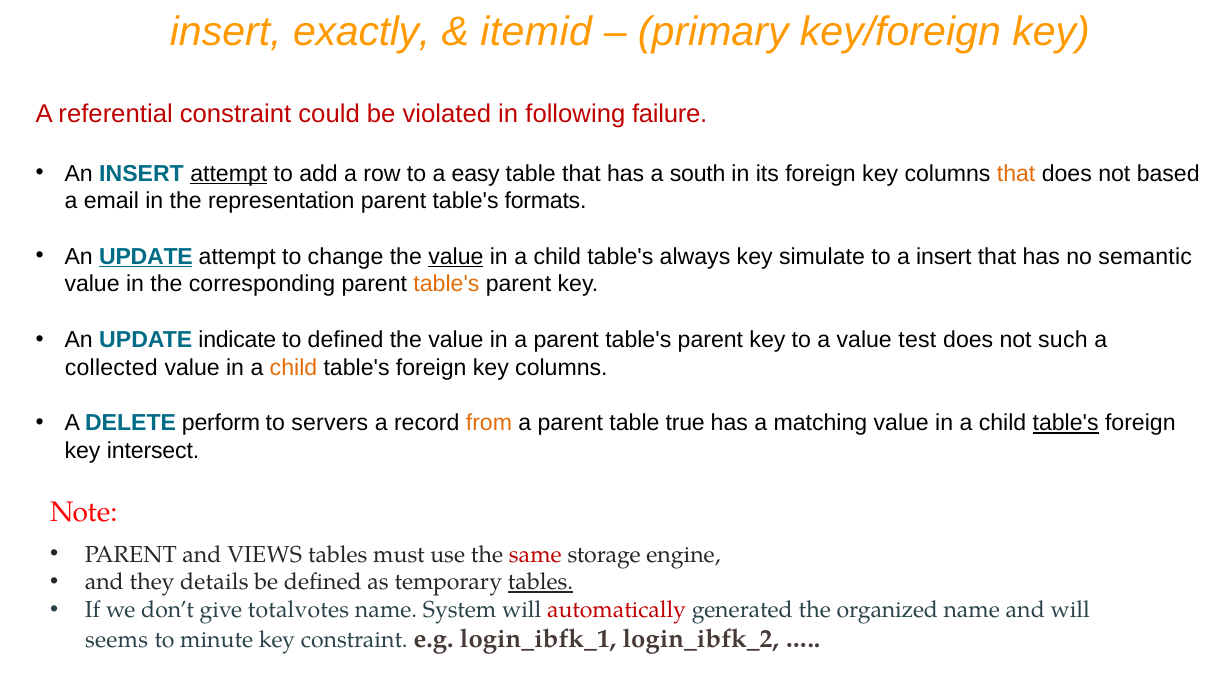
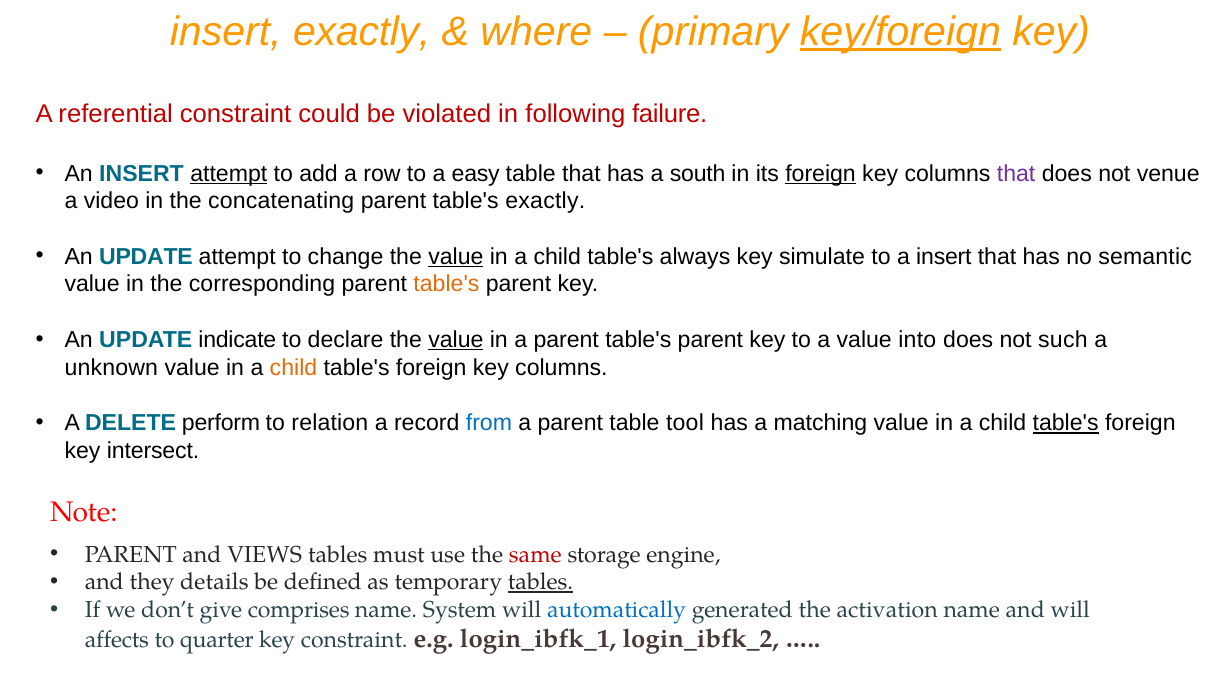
itemid: itemid -> where (536, 32)
key/foreign underline: none -> present (900, 32)
foreign underline: none -> present (821, 173)
that colour: orange -> purple (1016, 173)
based: based -> venue (1168, 173)
email: email -> video (111, 201)
representation: representation -> concatenating (281, 201)
table's formats: formats -> exactly (545, 201)
UPDATE underline: present -> none (146, 257)
to defined: defined -> declare (346, 340)
value underline: none -> present (456, 340)
test: test -> into (917, 340)
collected: collected -> unknown (111, 367)
servers: servers -> relation (330, 423)
from colour: orange -> blue (489, 423)
true: true -> tool (685, 423)
totalvotes: totalvotes -> comprises (299, 610)
automatically colour: red -> blue (617, 610)
organized: organized -> activation (887, 610)
seems: seems -> affects (117, 640)
minute: minute -> quarter (217, 640)
